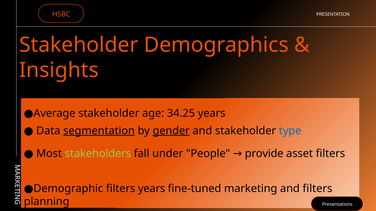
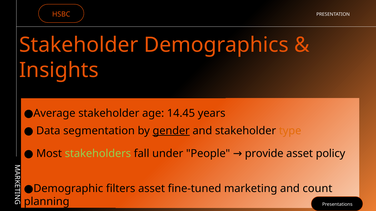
34.25: 34.25 -> 14.45 (181, 113)
segmentation underline: present -> none (99, 131)
type colour: blue -> orange (290, 131)
asset filters: filters -> policy (331, 154)
filters years: years -> asset (152, 189)
and filters: filters -> count (317, 189)
